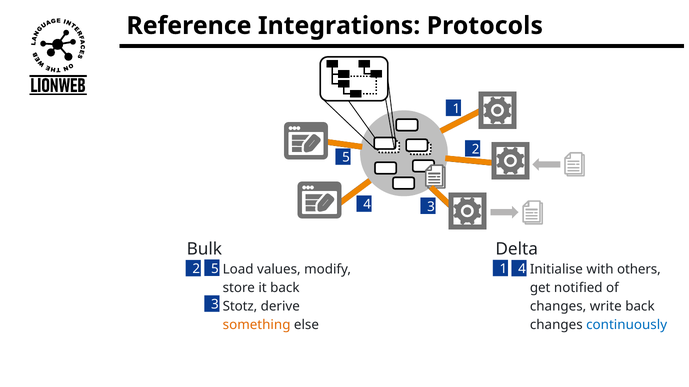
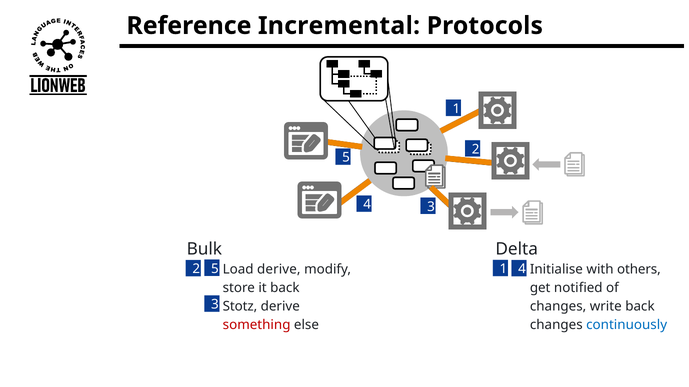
Integrations: Integrations -> Incremental (339, 26)
Load values: values -> derive (279, 270)
something colour: orange -> red (257, 325)
